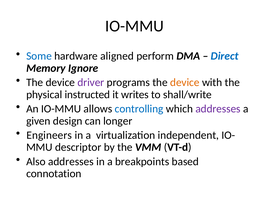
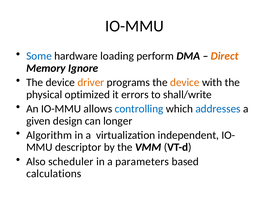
aligned: aligned -> loading (117, 56)
Direct colour: blue -> orange (225, 56)
driver colour: purple -> orange (91, 82)
instructed: instructed -> optimized (87, 94)
writes: writes -> errors (135, 94)
addresses colour: purple -> blue (218, 109)
Engineers: Engineers -> Algorithm (49, 135)
Also addresses: addresses -> scheduler (71, 161)
breakpoints: breakpoints -> parameters (142, 161)
connotation: connotation -> calculations (54, 173)
